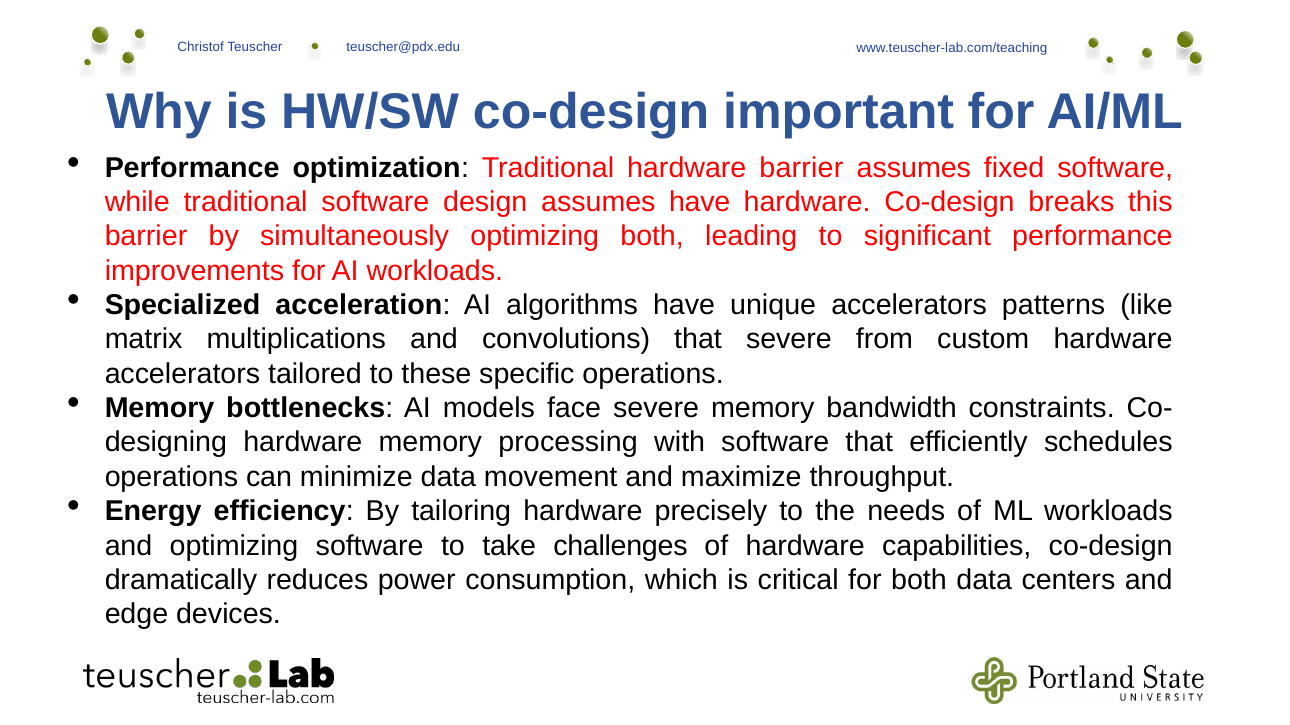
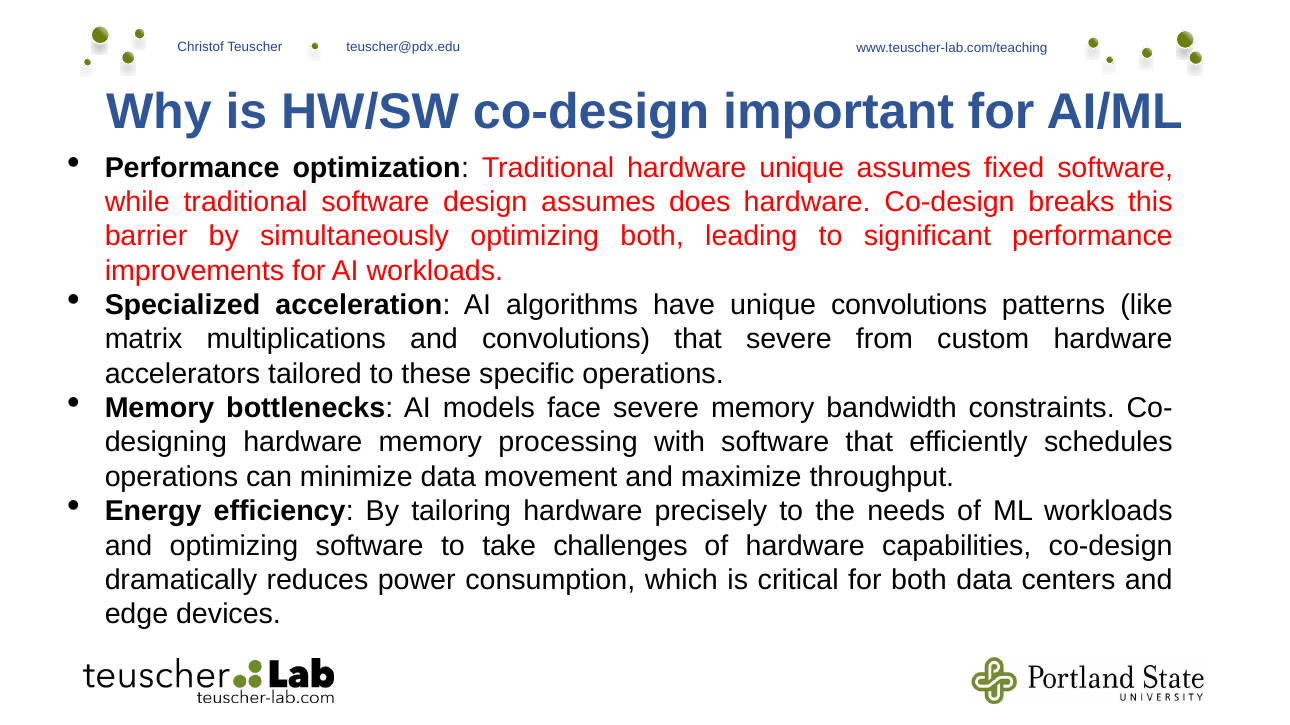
hardware barrier: barrier -> unique (802, 168)
assumes have: have -> does (700, 202)
unique accelerators: accelerators -> convolutions (909, 305)
